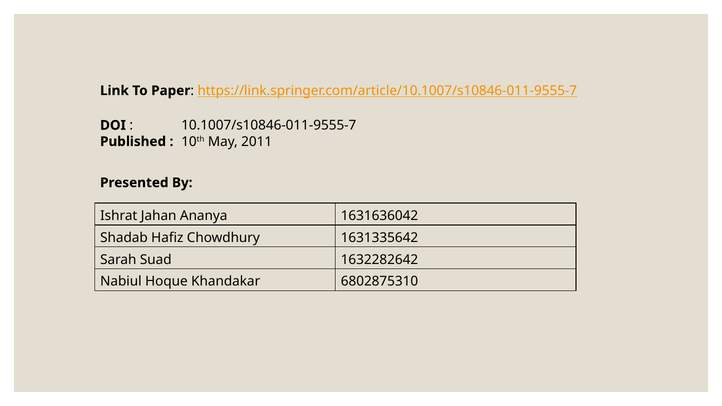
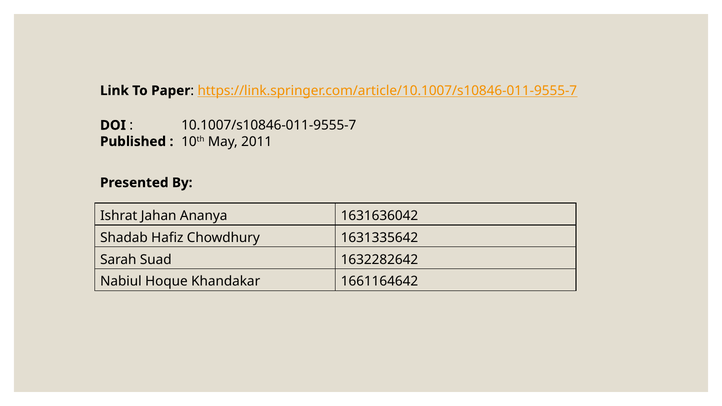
6802875310: 6802875310 -> 1661164642 (379, 282)
